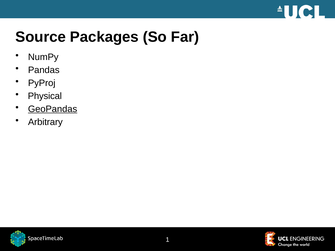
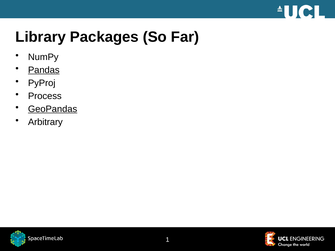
Source: Source -> Library (41, 37)
Pandas underline: none -> present (44, 70)
Physical: Physical -> Process (45, 96)
